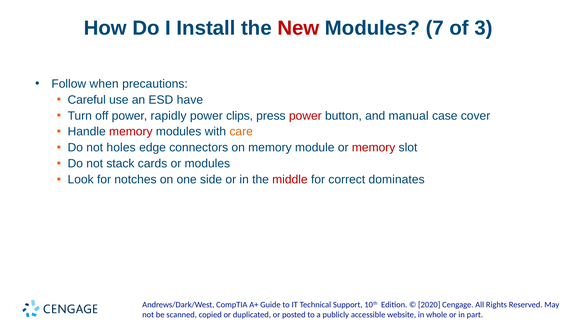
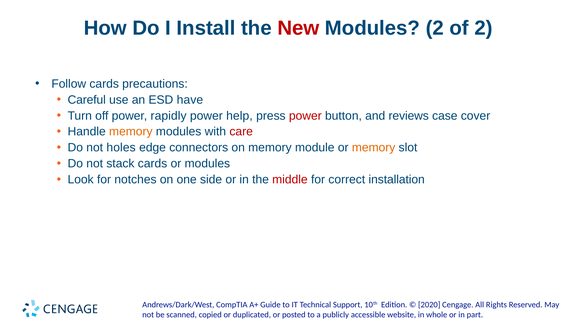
Modules 7: 7 -> 2 (435, 28)
of 3: 3 -> 2 (484, 28)
Follow when: when -> cards (104, 84)
clips: clips -> help (239, 116)
manual: manual -> reviews (409, 116)
memory colour: red -> orange (131, 132)
care colour: orange -> red (241, 132)
memory colour: red -> orange (374, 148)
dominates: dominates -> installation (397, 180)
